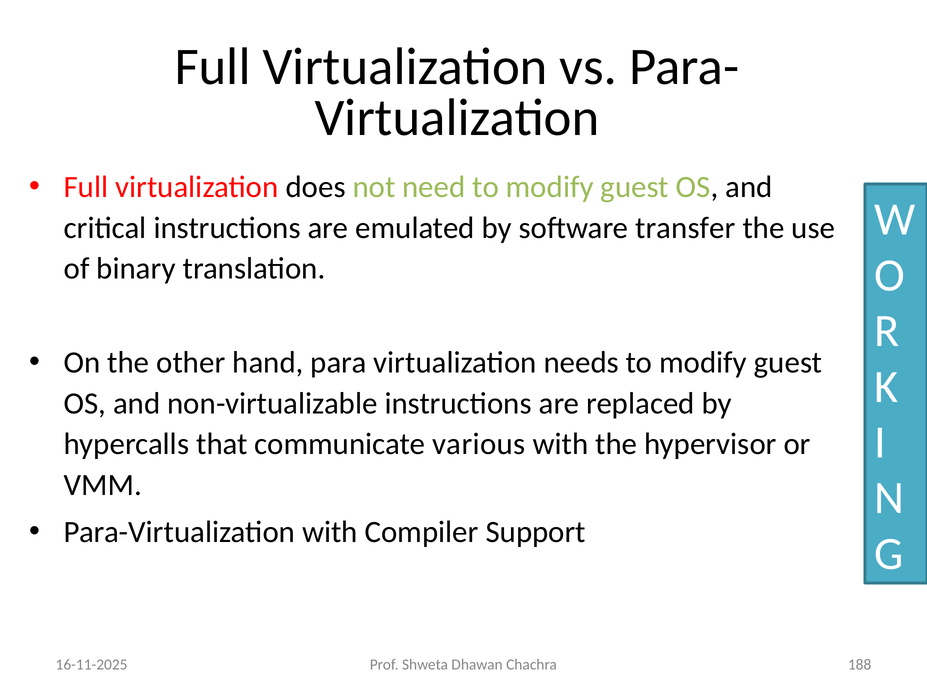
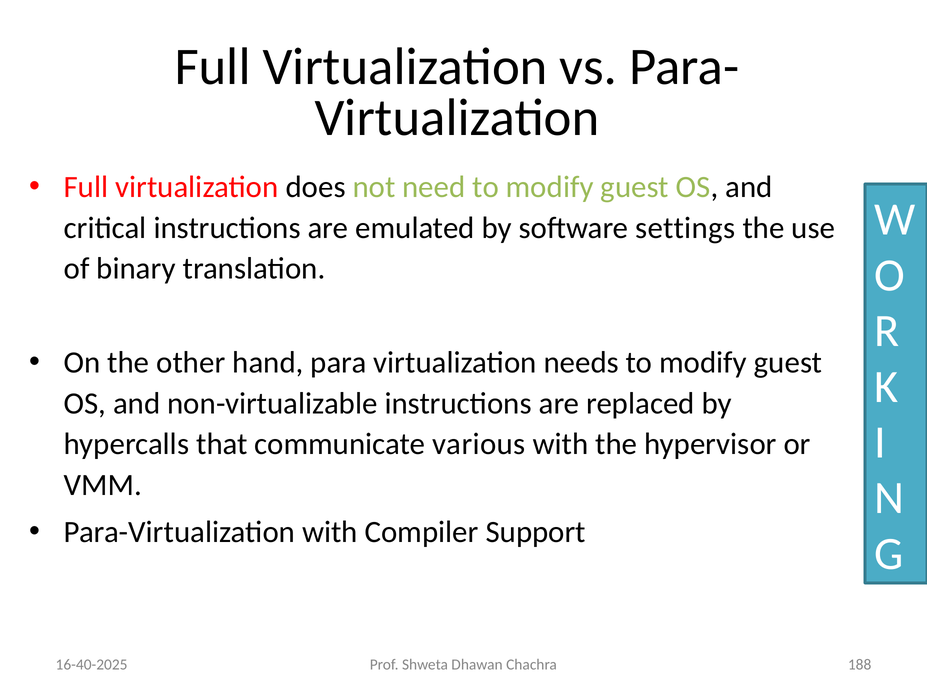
transfer: transfer -> settings (685, 228)
16-11-2025: 16-11-2025 -> 16-40-2025 (92, 664)
